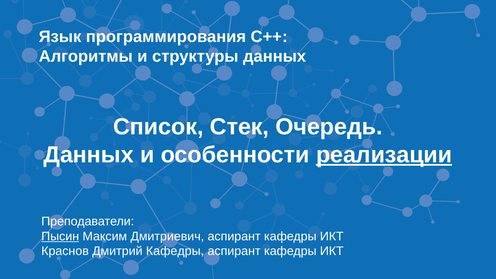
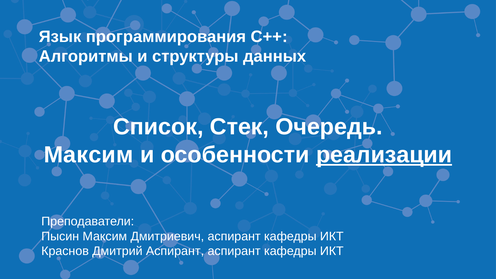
Данных: Данных -> Максим (88, 155)
Пысин underline: present -> none (60, 236)
Дмитрий Кафедры: Кафедры -> Аспирант (175, 251)
